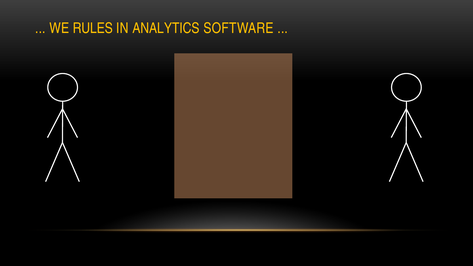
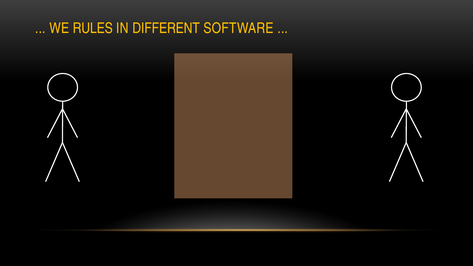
ANALYTICS: ANALYTICS -> DIFFERENT (166, 28)
